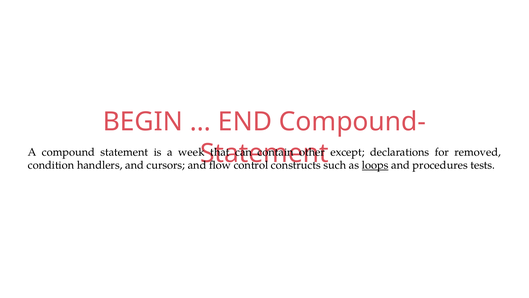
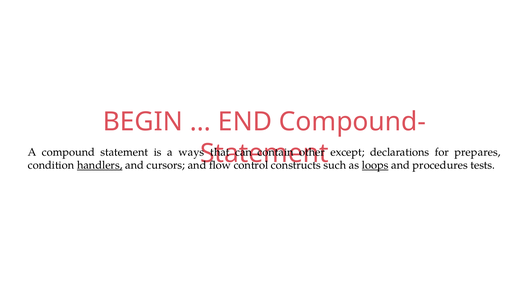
week: week -> ways (191, 152)
removed: removed -> prepares (478, 152)
handlers underline: none -> present (100, 165)
